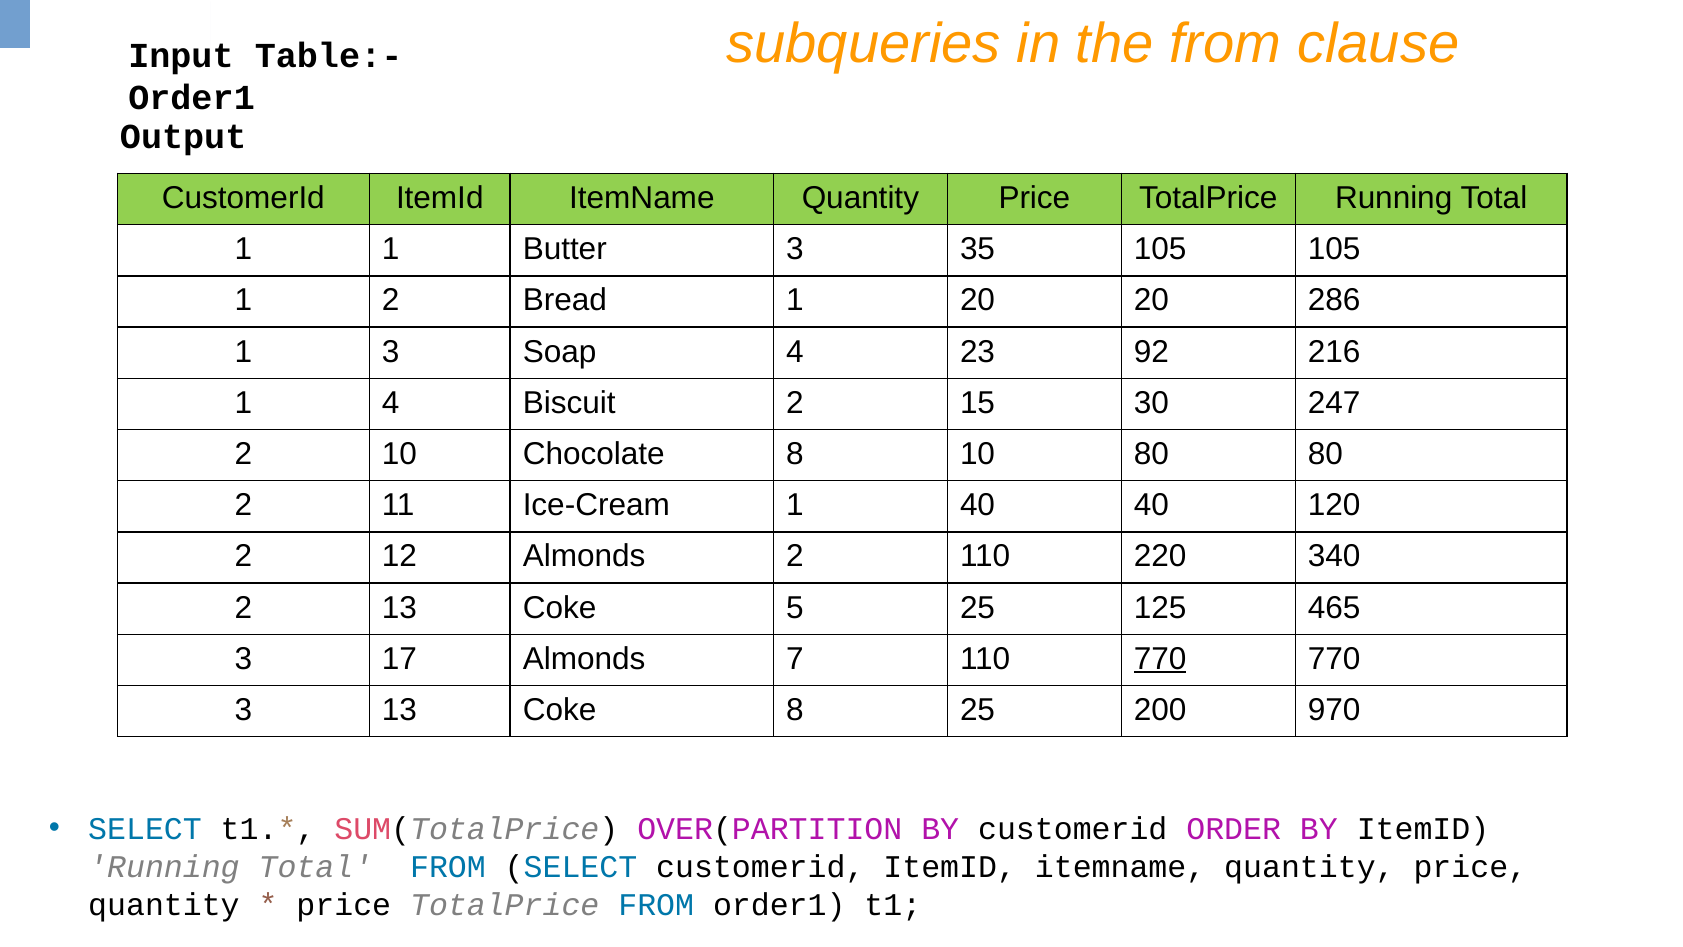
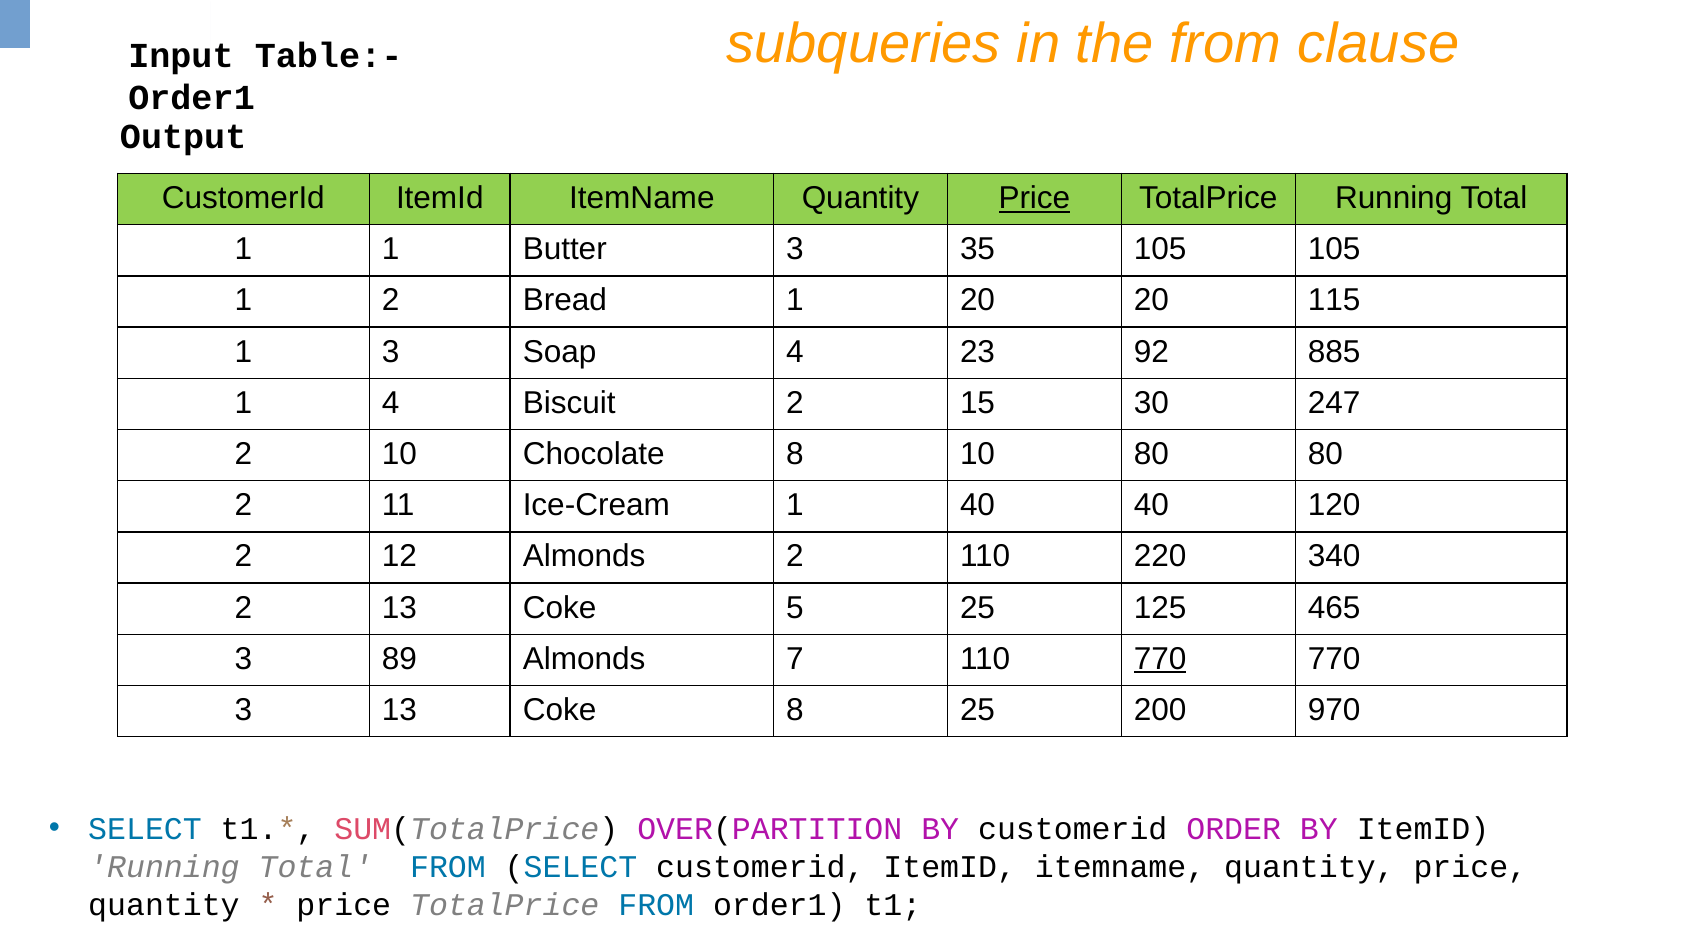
Price underline: none -> present (1034, 198)
286: 286 -> 115 (1334, 300)
216: 216 -> 885 (1334, 352)
17: 17 -> 89 (399, 659)
